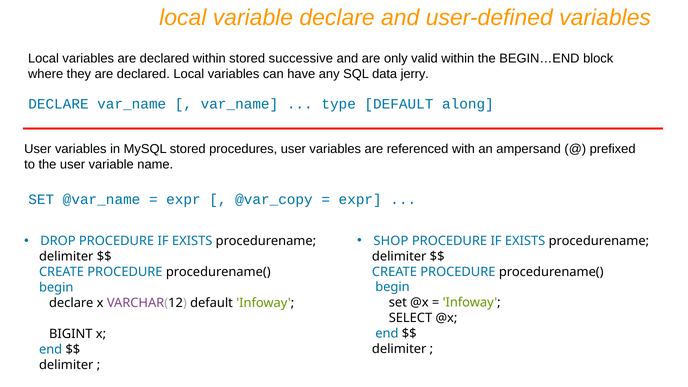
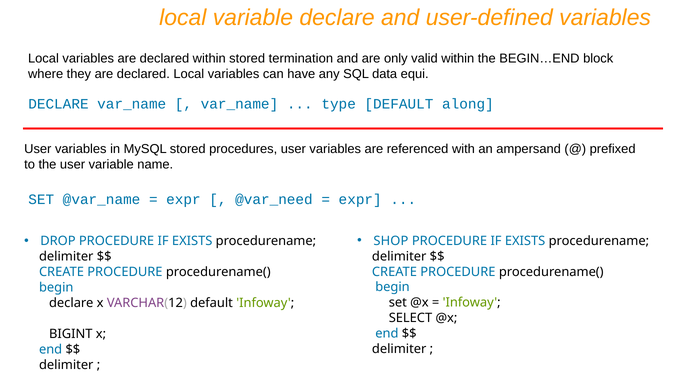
successive: successive -> termination (301, 58)
jerry: jerry -> equi (415, 74)
@var_copy: @var_copy -> @var_need (274, 199)
